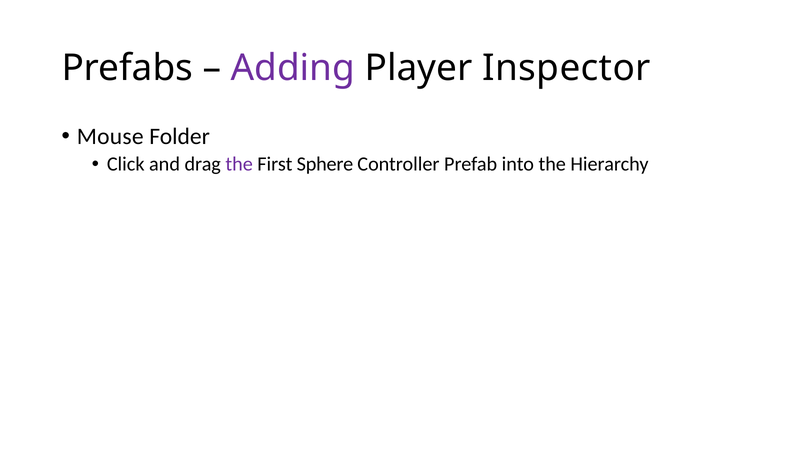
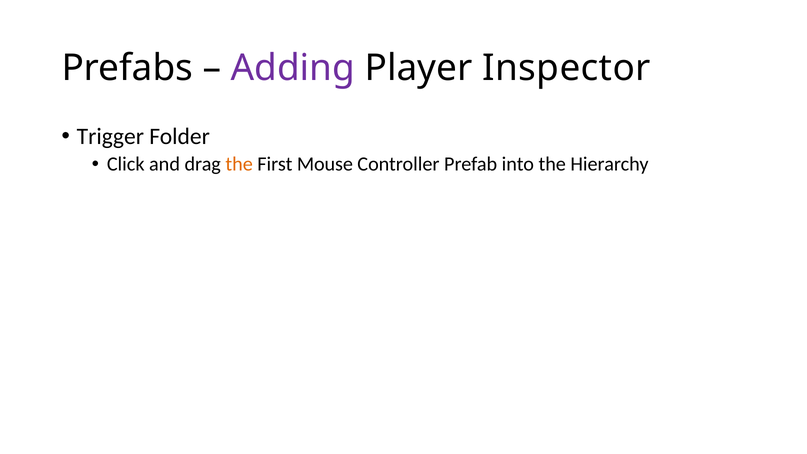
Mouse: Mouse -> Trigger (110, 136)
the colour: purple -> orange (239, 164)
Sphere: Sphere -> Mouse (325, 164)
